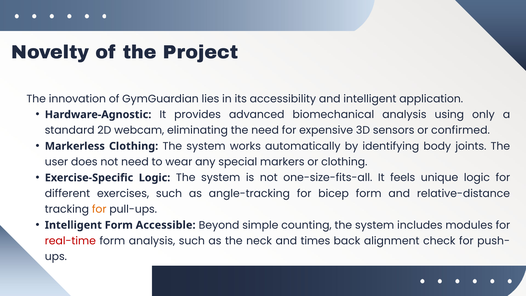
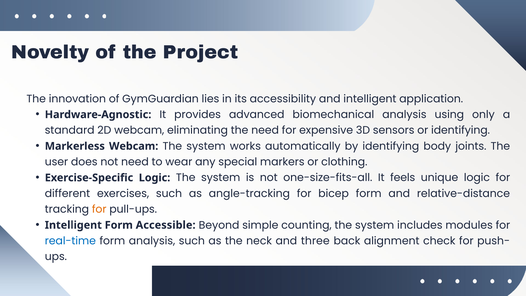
or confirmed: confirmed -> identifying (461, 130)
Markerless Clothing: Clothing -> Webcam (134, 146)
real-time colour: red -> blue (70, 241)
times: times -> three (315, 241)
